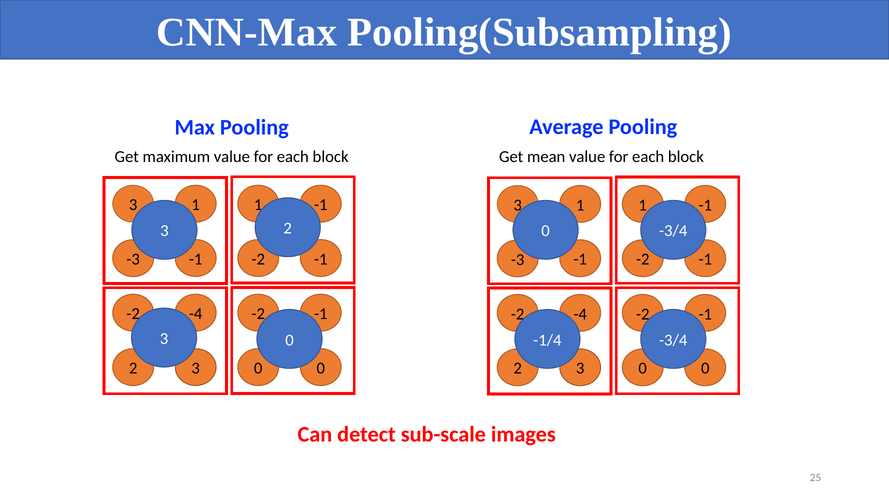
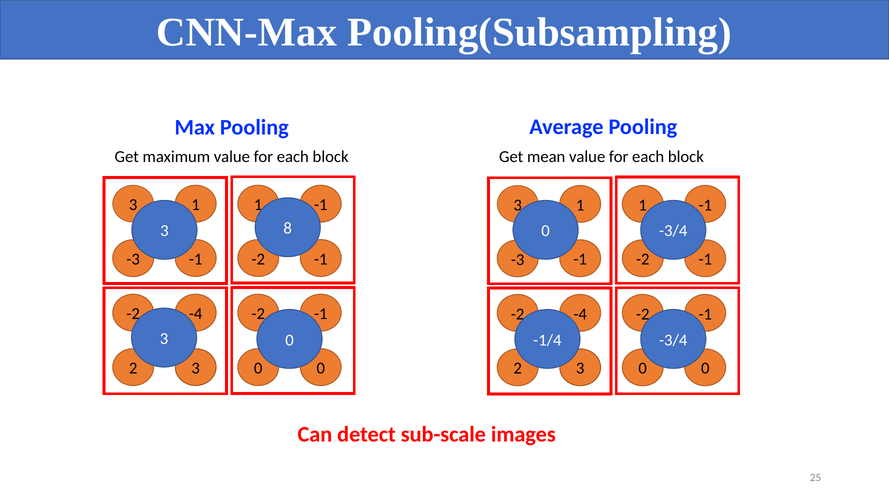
3 2: 2 -> 8 (288, 228)
